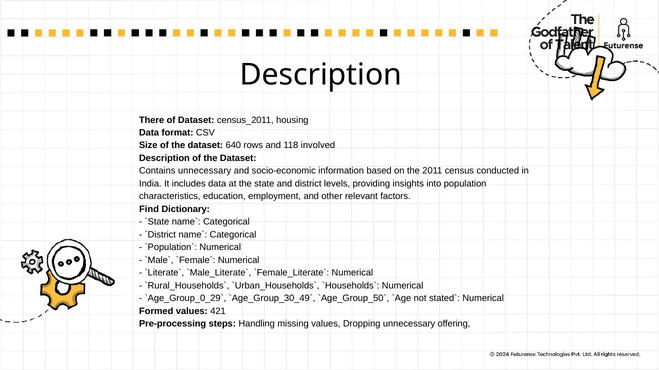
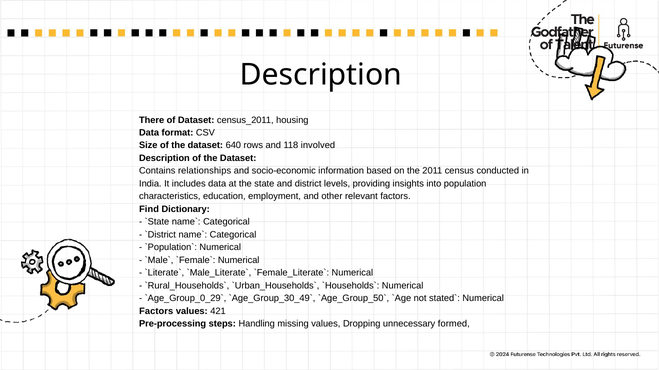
Contains unnecessary: unnecessary -> relationships (205, 171)
Formed: Formed -> Factors (156, 312)
offering: offering -> formed (454, 324)
